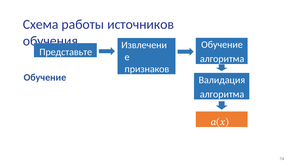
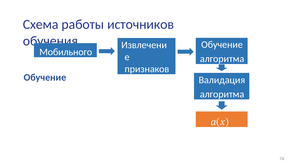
Представьте: Представьте -> Мобильного (66, 52)
